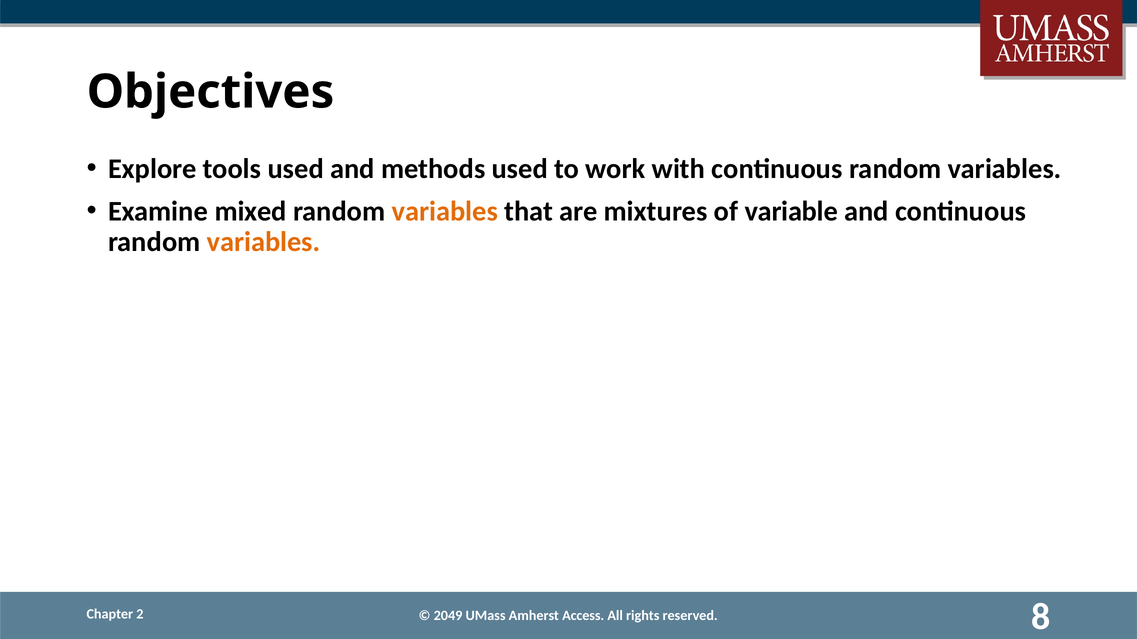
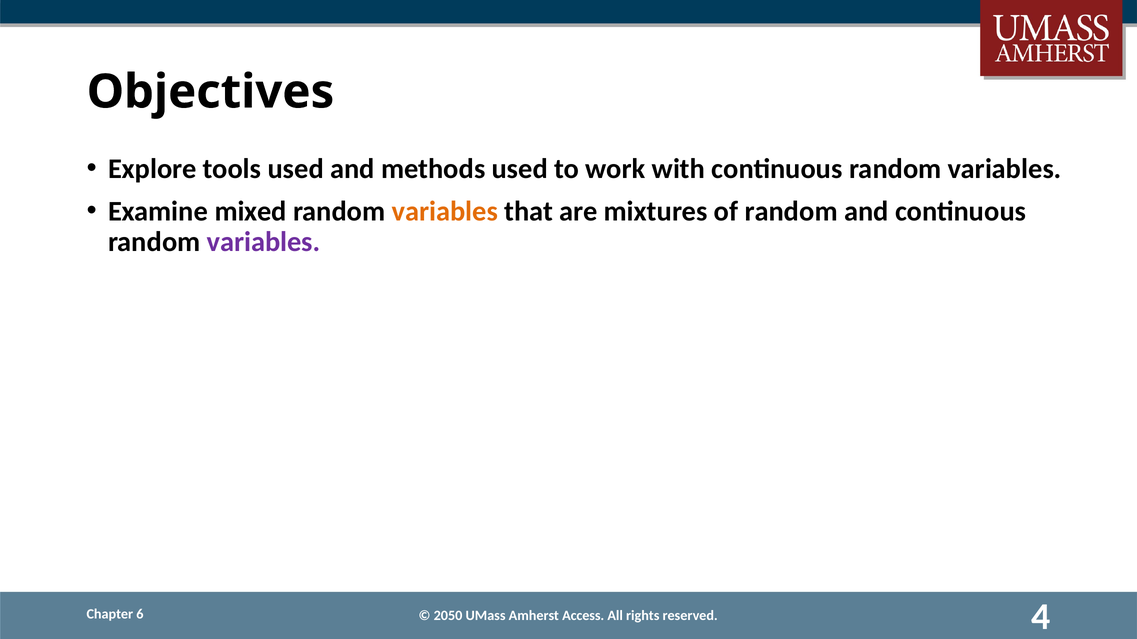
of variable: variable -> random (791, 211)
variables colour: orange -> purple (264, 242)
2: 2 -> 6 (140, 615)
2049: 2049 -> 2050 (448, 616)
8: 8 -> 4 (1041, 617)
